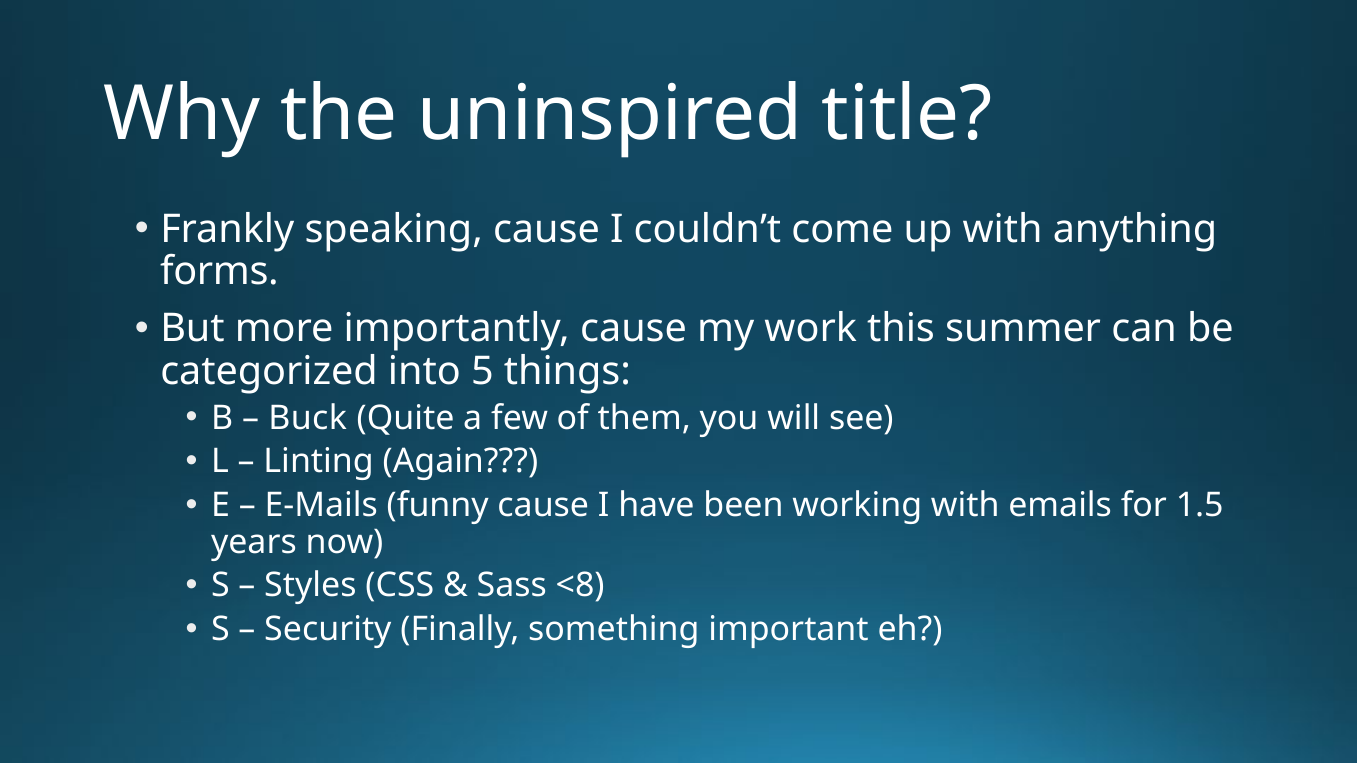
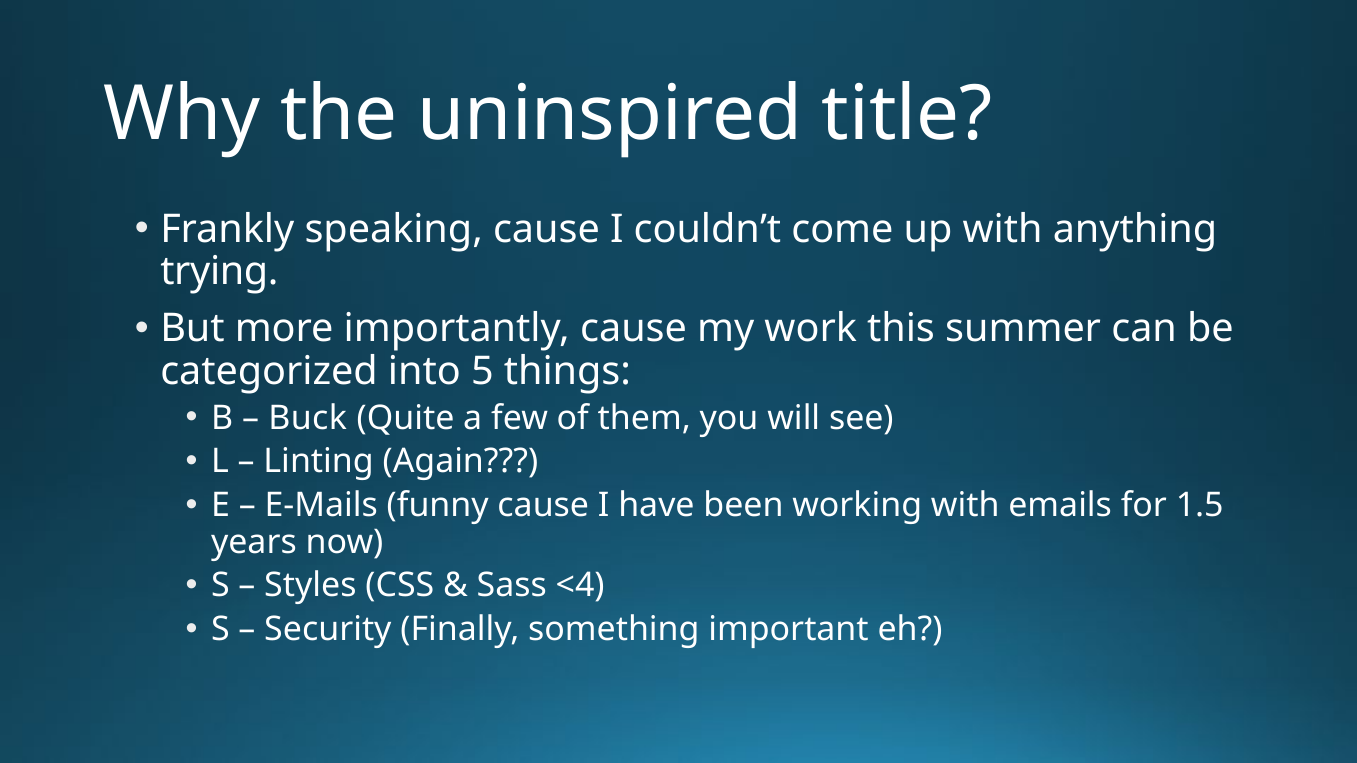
forms: forms -> trying (219, 272)
<8: <8 -> <4 (580, 586)
